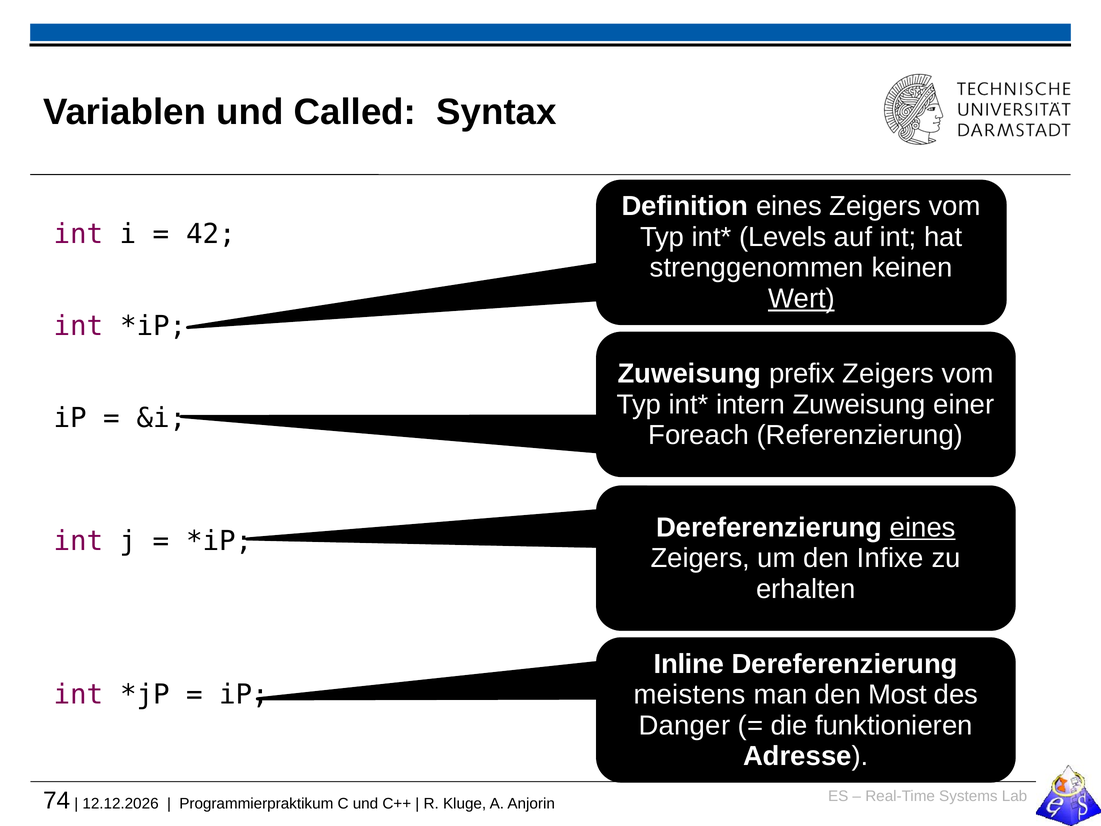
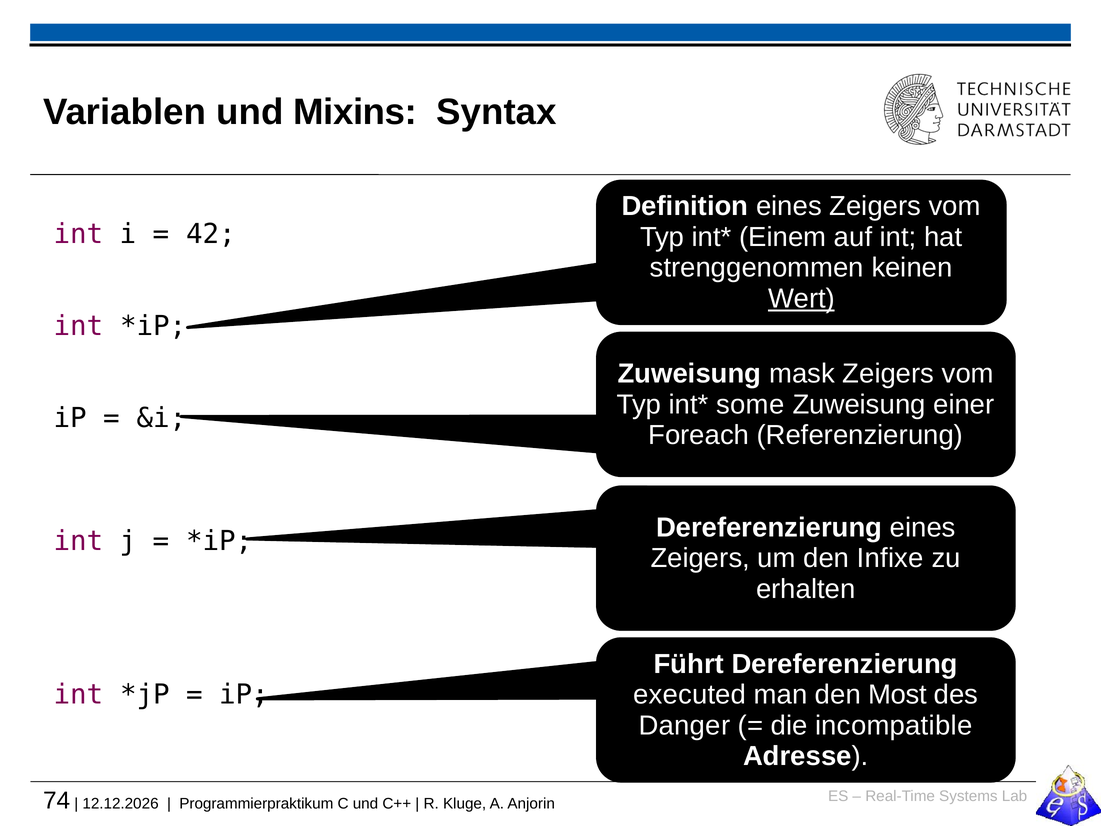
Called: Called -> Mixins (355, 112)
Levels: Levels -> Einem (783, 237)
prefix: prefix -> mask (802, 374)
intern: intern -> some (750, 404)
eines underline: present -> none (923, 527)
Inline: Inline -> Führt (689, 664)
meistens: meistens -> executed (690, 695)
funktionieren: funktionieren -> incompatible (894, 725)
